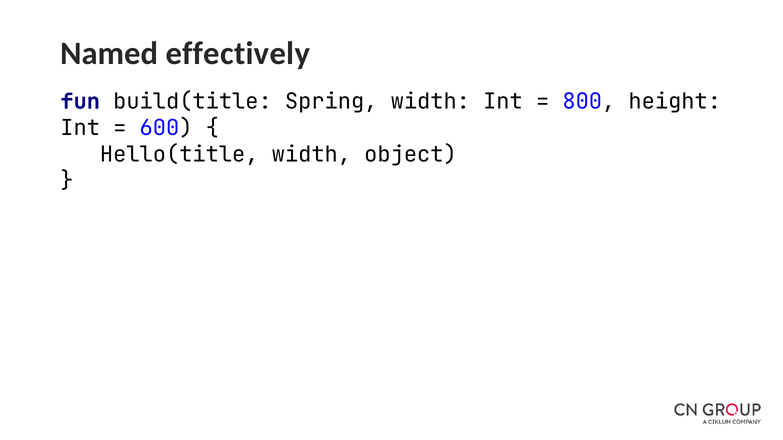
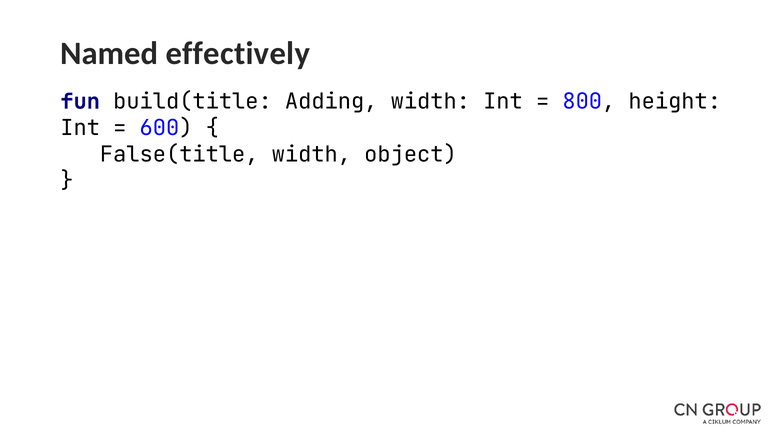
Spring: Spring -> Adding (331, 102)
Hello(title: Hello(title -> False(title (179, 154)
